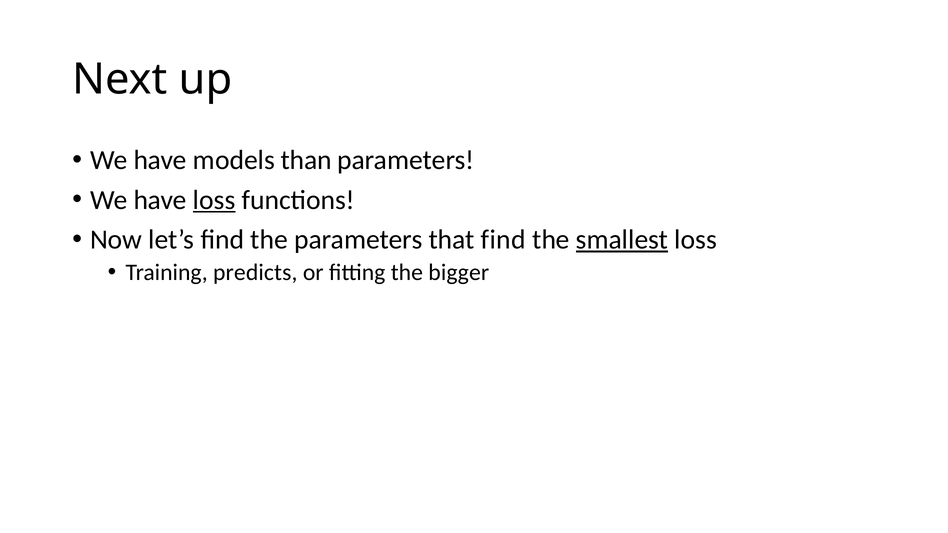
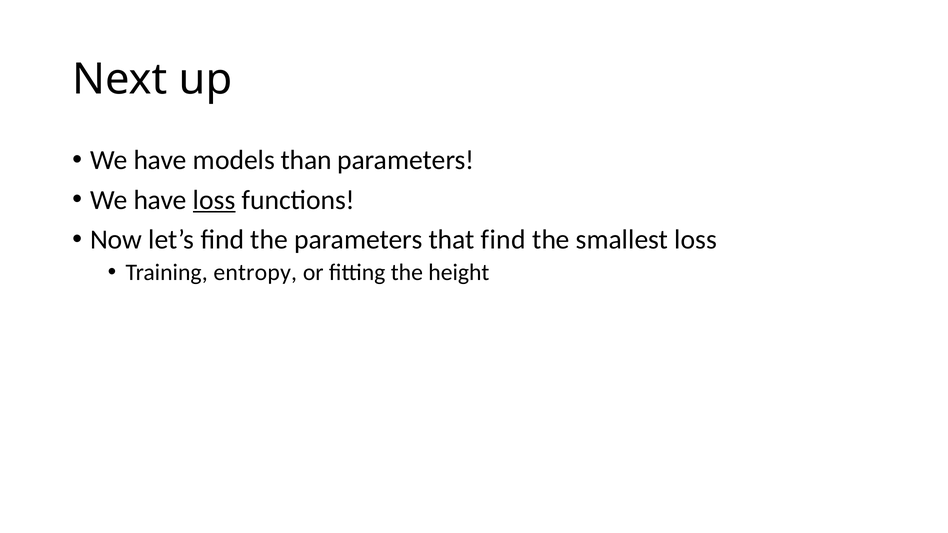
smallest underline: present -> none (622, 240)
predicts: predicts -> entropy (255, 272)
bigger: bigger -> height (459, 272)
